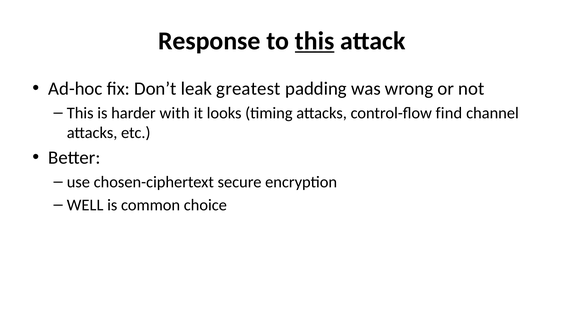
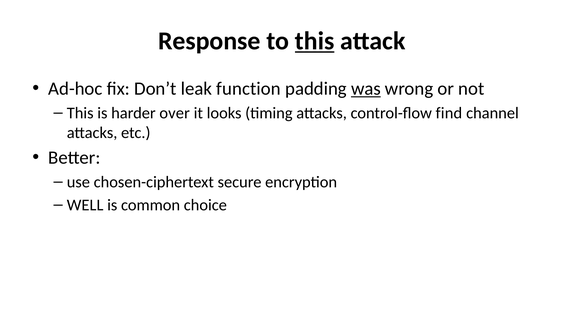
greatest: greatest -> function (248, 89)
was underline: none -> present (366, 89)
with: with -> over (175, 113)
